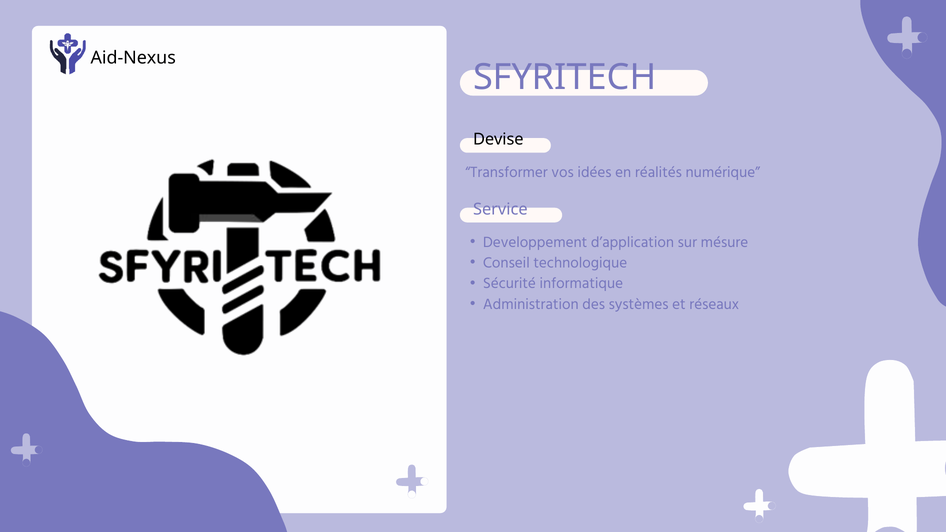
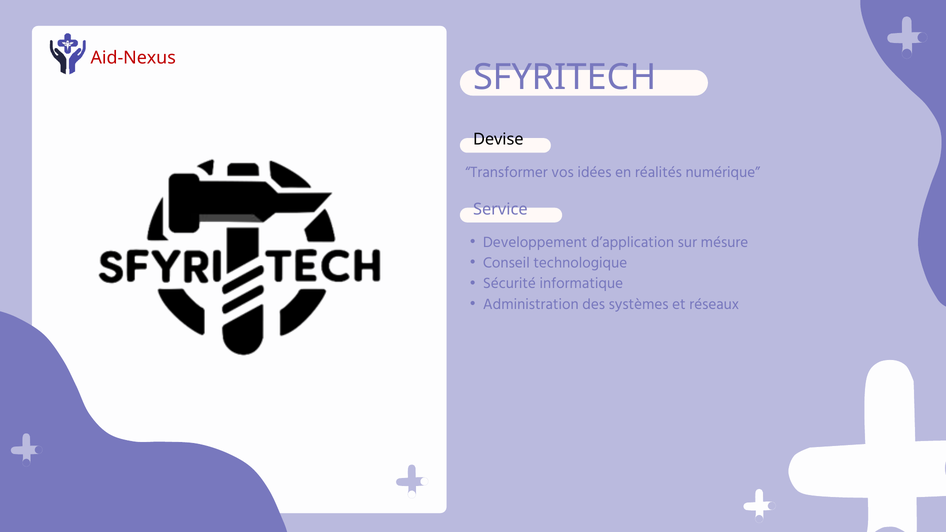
Aid-Nexus colour: black -> red (133, 58)
